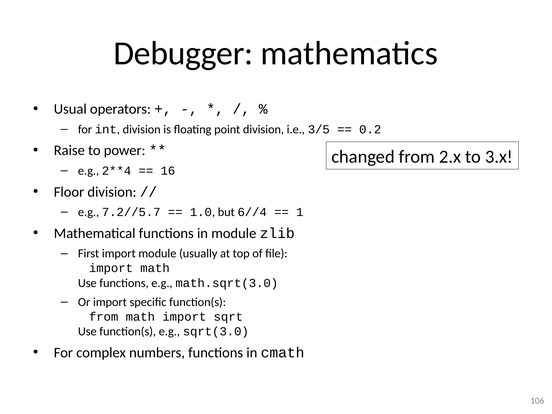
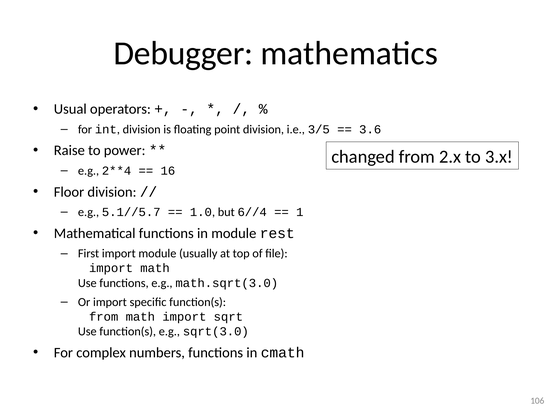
0.2: 0.2 -> 3.6 (370, 129)
7.2//5.7: 7.2//5.7 -> 5.1//5.7 (131, 212)
zlib: zlib -> rest (277, 233)
